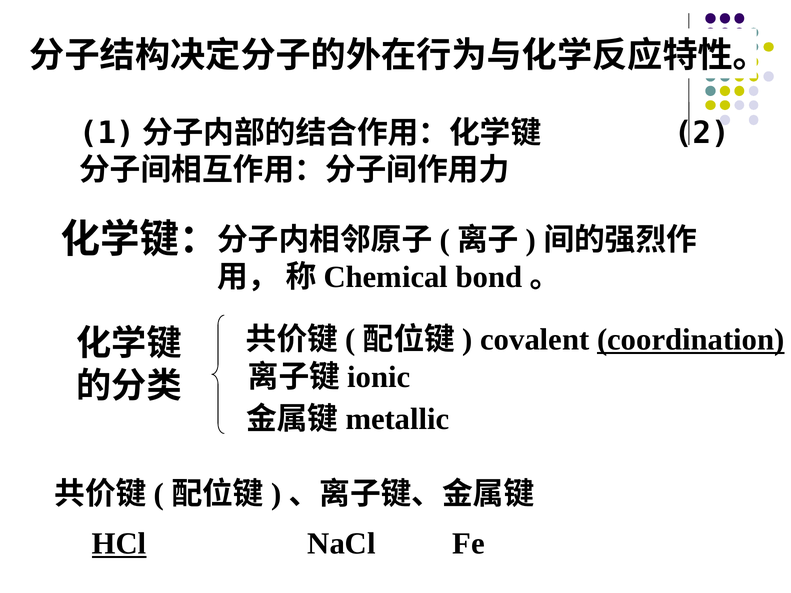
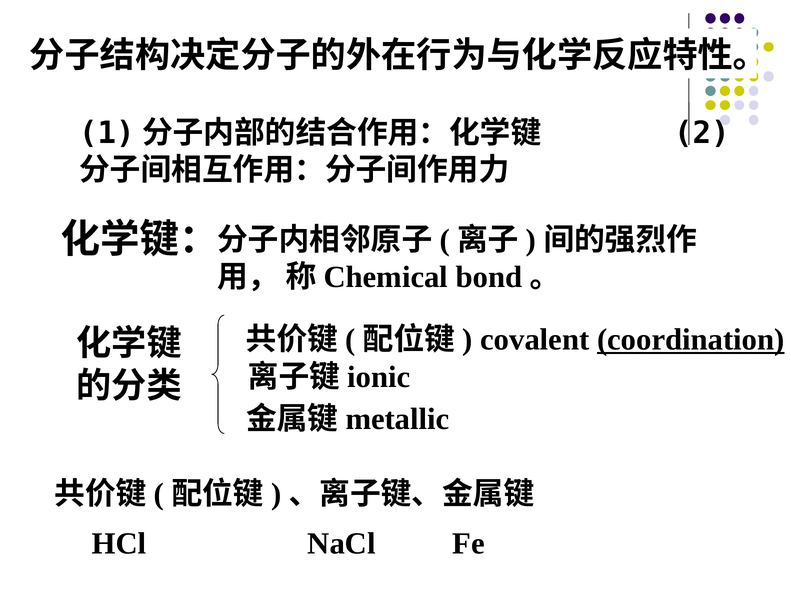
HCl underline: present -> none (119, 544)
